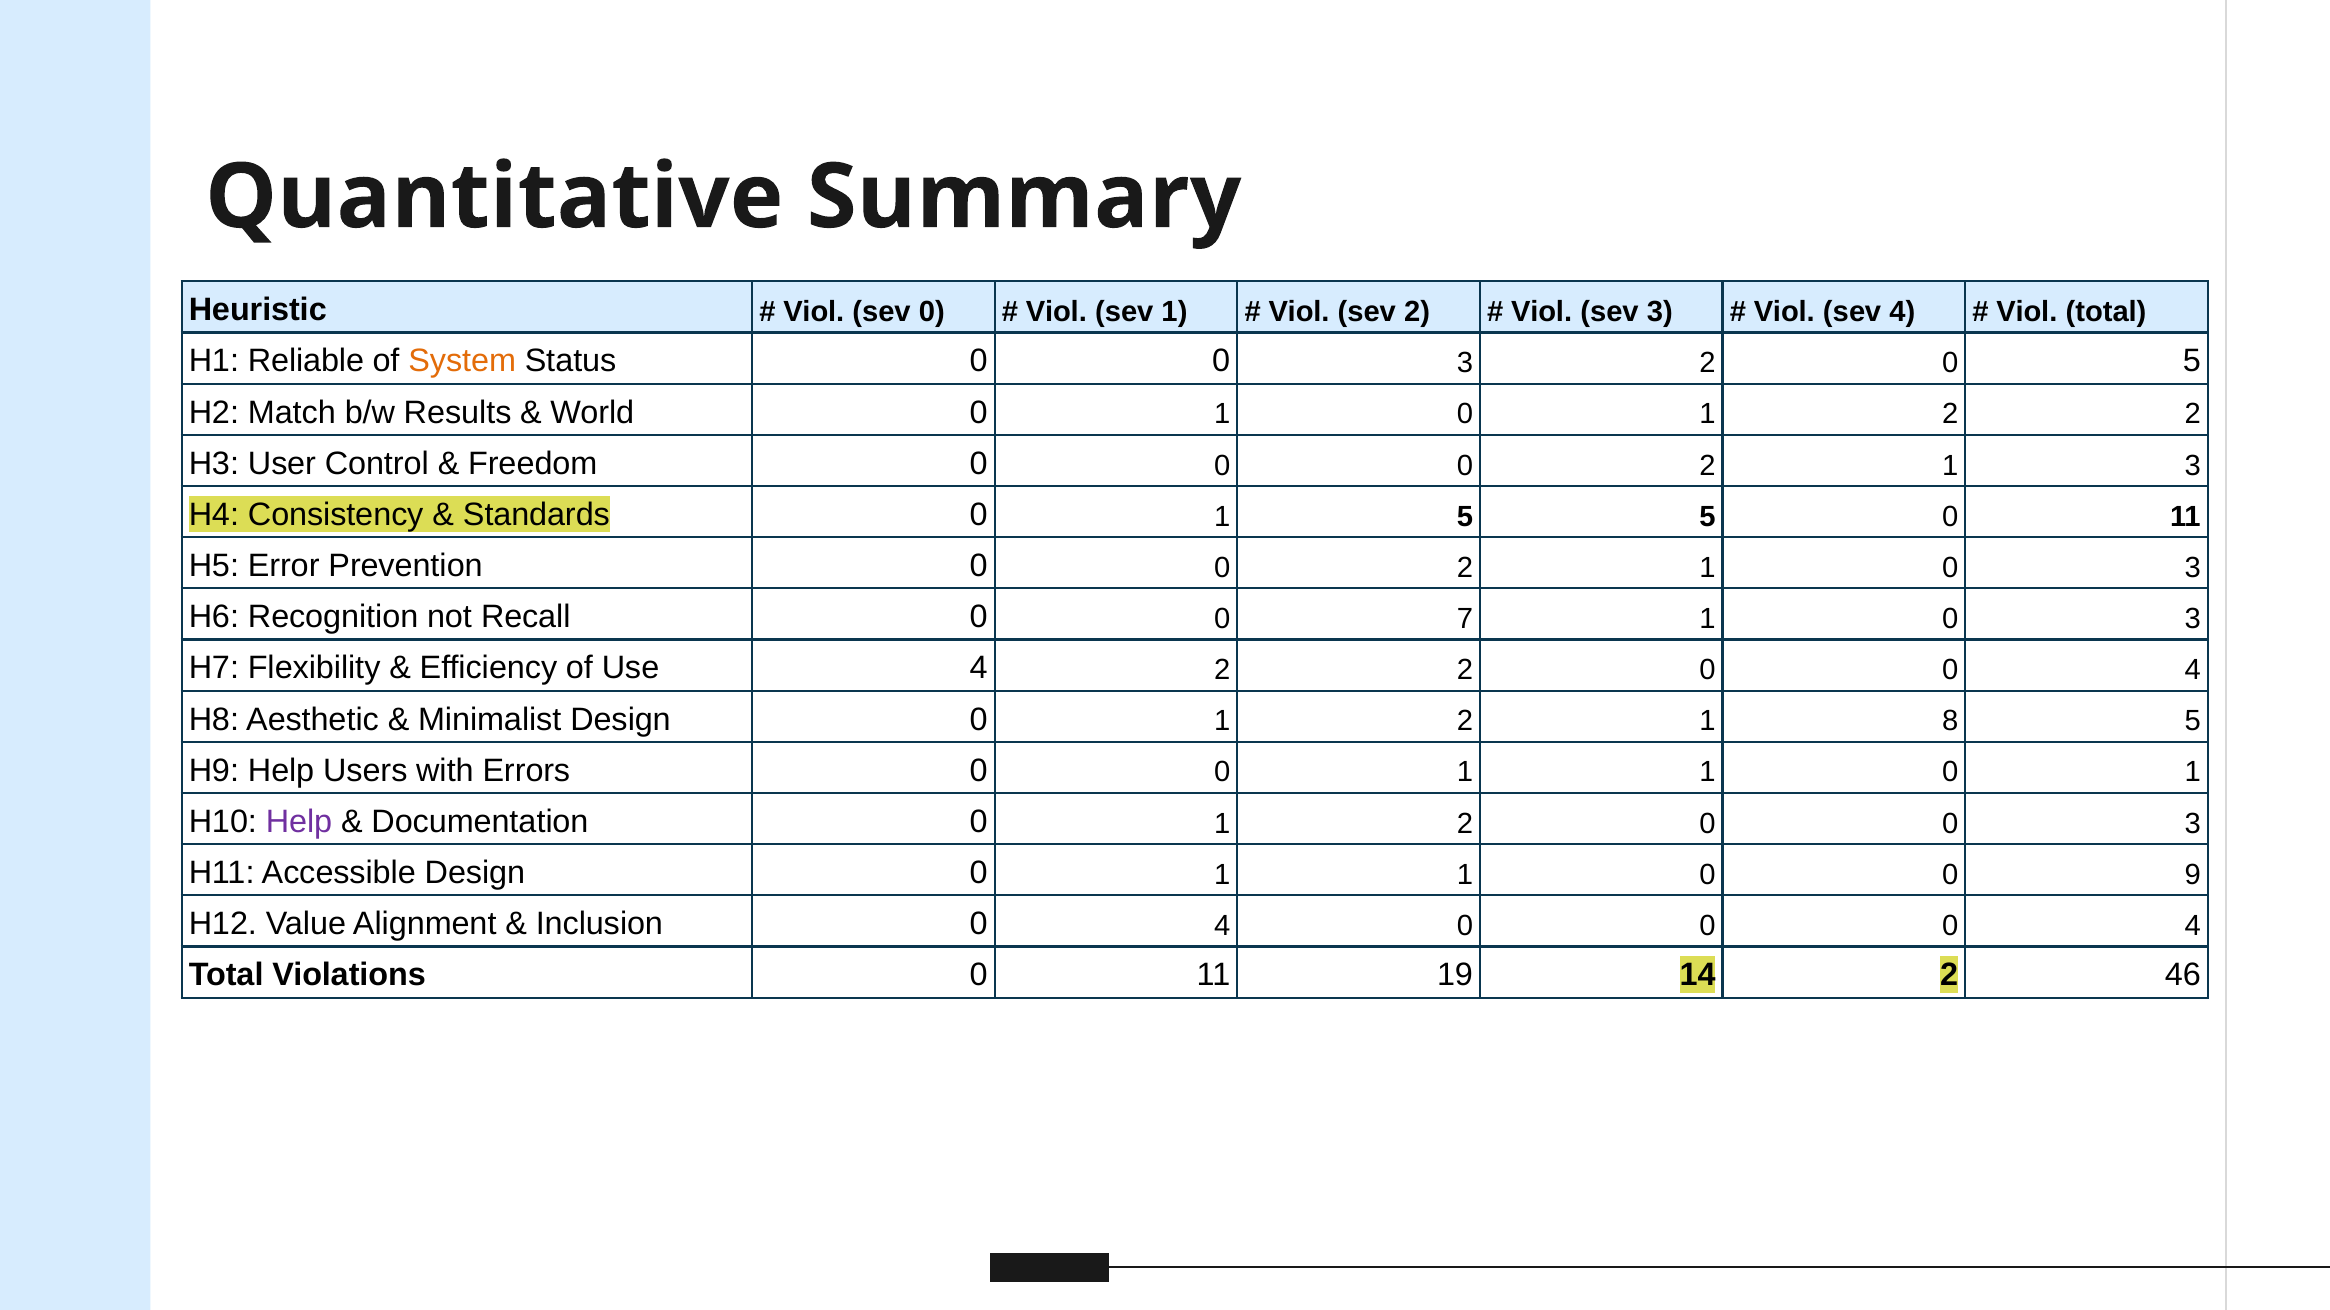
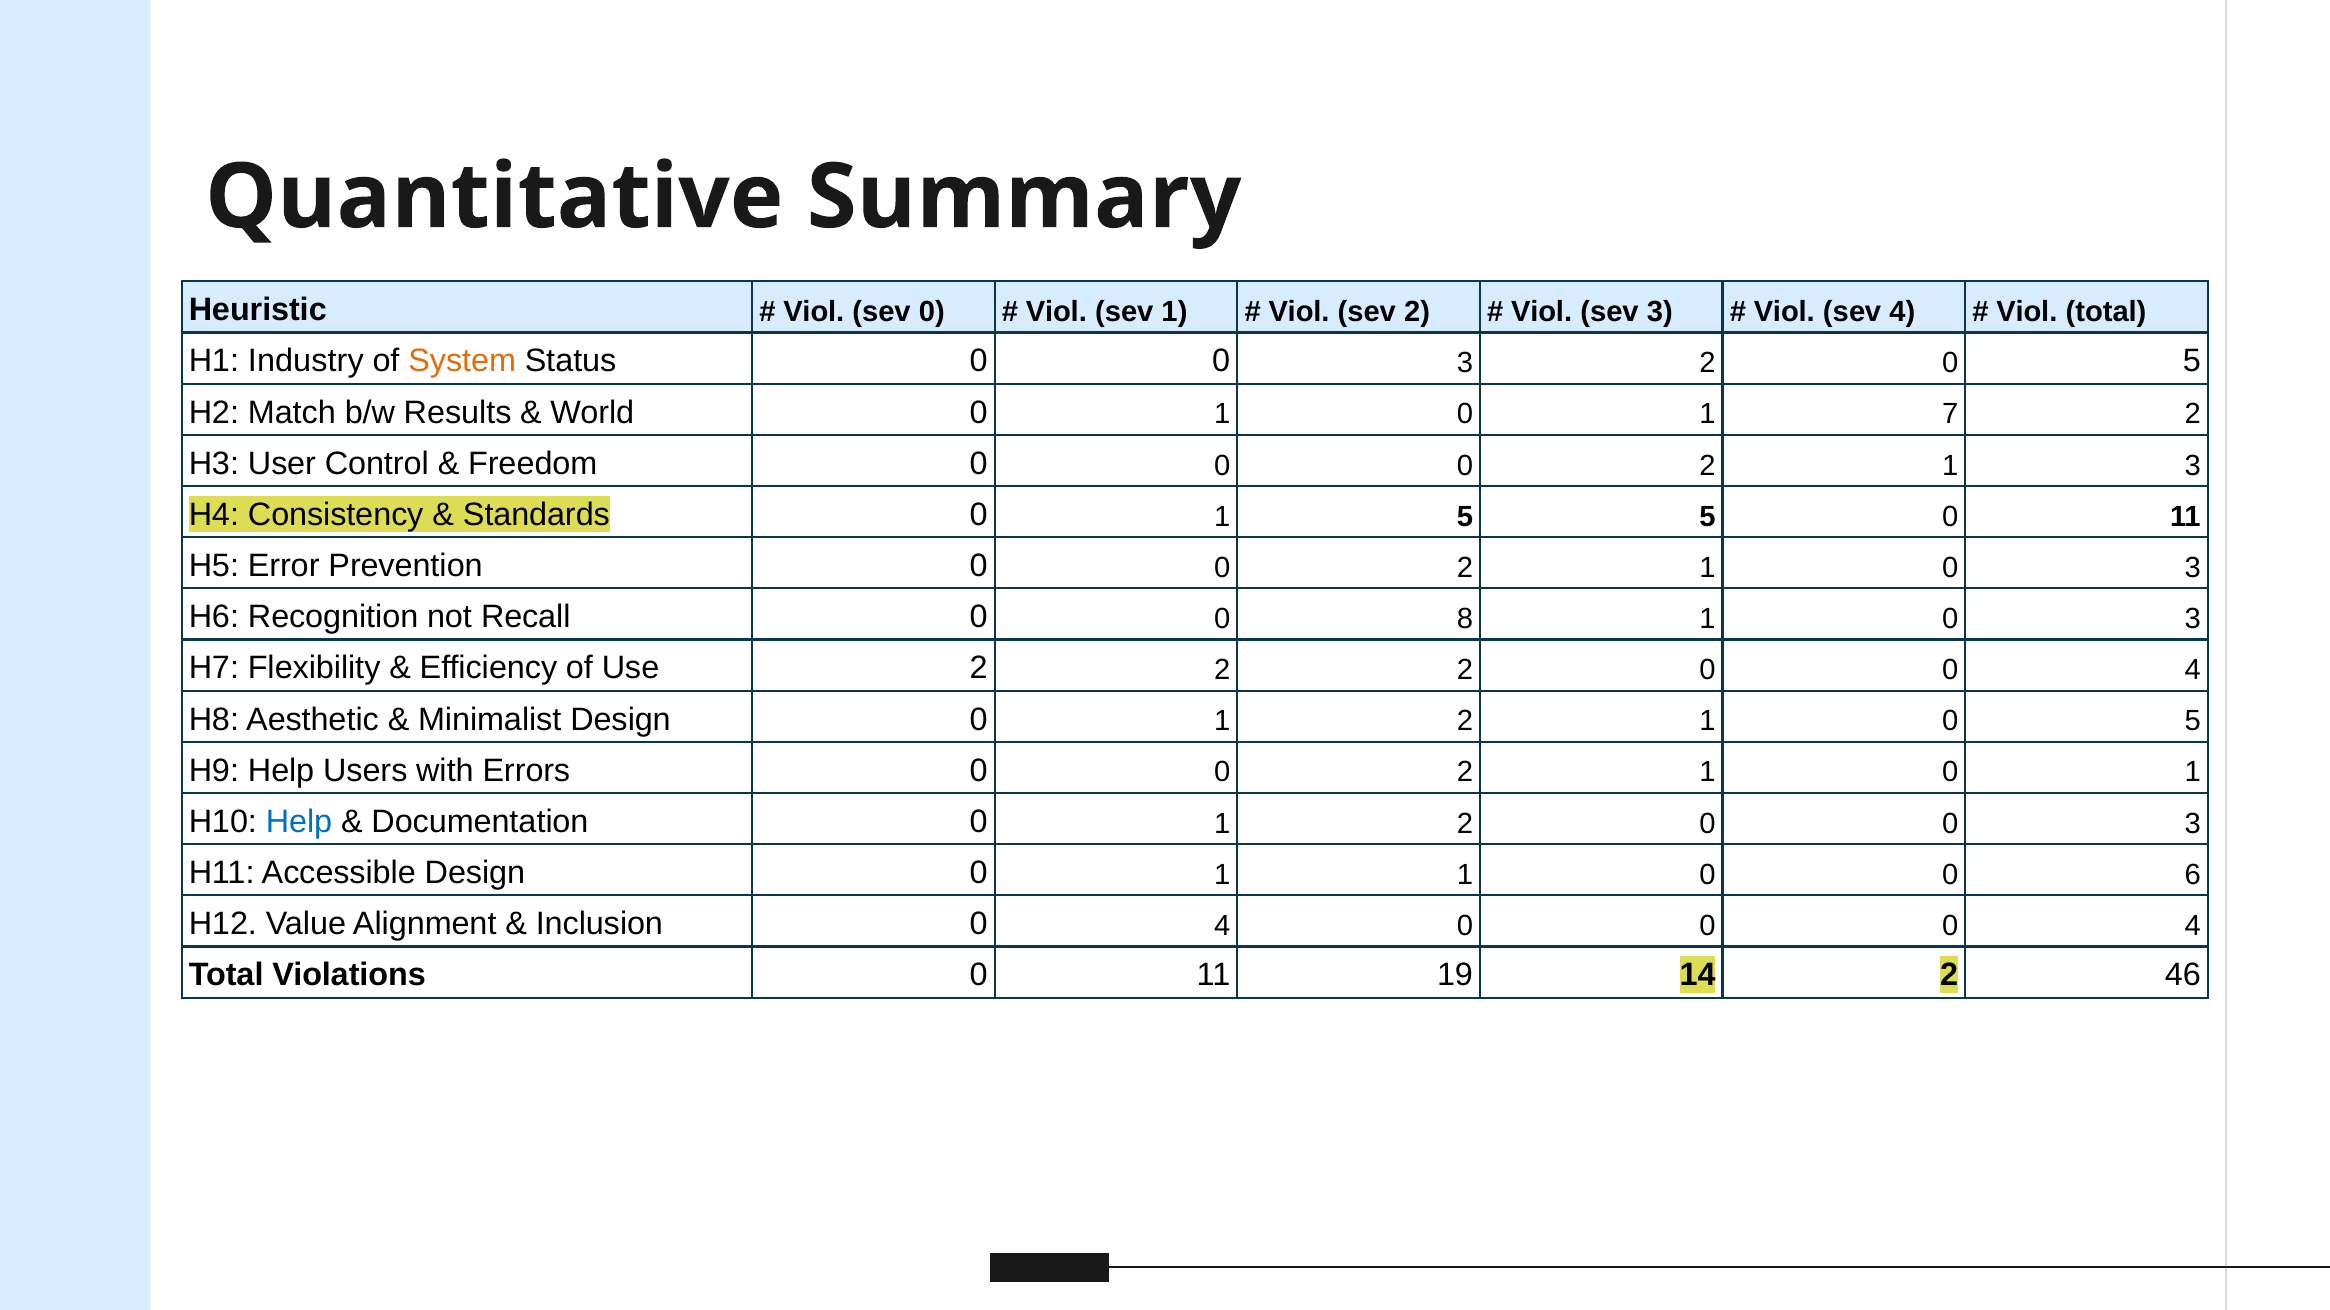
Reliable: Reliable -> Industry (306, 361)
1 0 1 2: 2 -> 7 (1950, 414)
7: 7 -> 8 (1465, 619)
Use 4: 4 -> 2 (979, 669)
1 2 1 8: 8 -> 0 (1950, 722)
Errors 0 0 1: 1 -> 2 (1465, 773)
Help colour: purple -> blue (299, 822)
9: 9 -> 6 (2193, 875)
